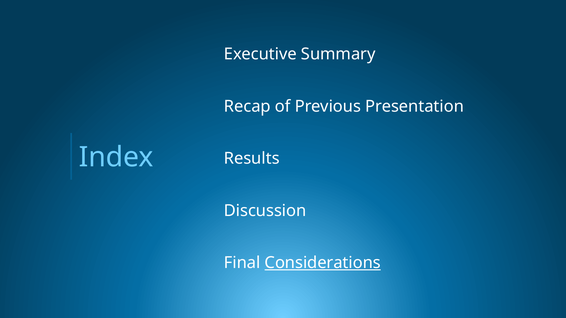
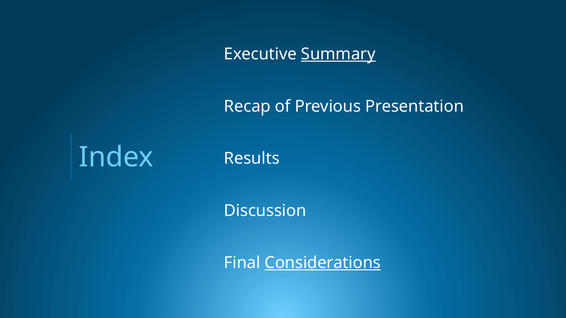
Summary underline: none -> present (338, 54)
